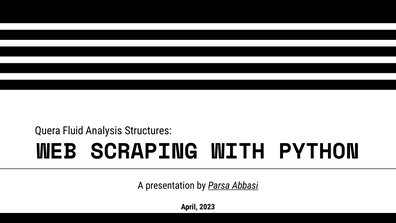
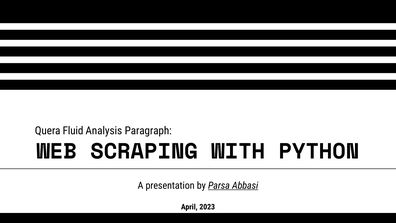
Structures: Structures -> Paragraph (148, 131)
